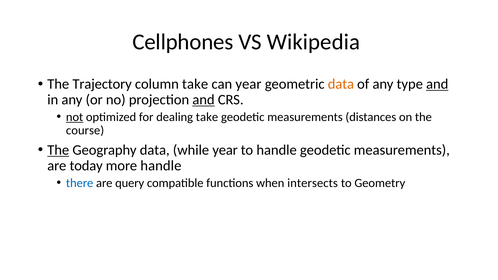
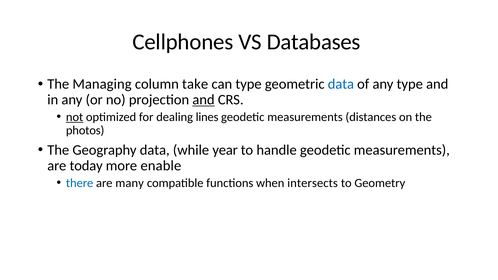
Wikipedia: Wikipedia -> Databases (314, 42)
Trajectory: Trajectory -> Managing (102, 84)
can year: year -> type (249, 84)
data colour: orange -> blue (341, 84)
and underline: present -> none (437, 84)
dealing take: take -> lines (207, 117)
course: course -> photos (85, 130)
The underline: present -> none (58, 150)
more handle: handle -> enable (161, 166)
query: query -> many (130, 183)
